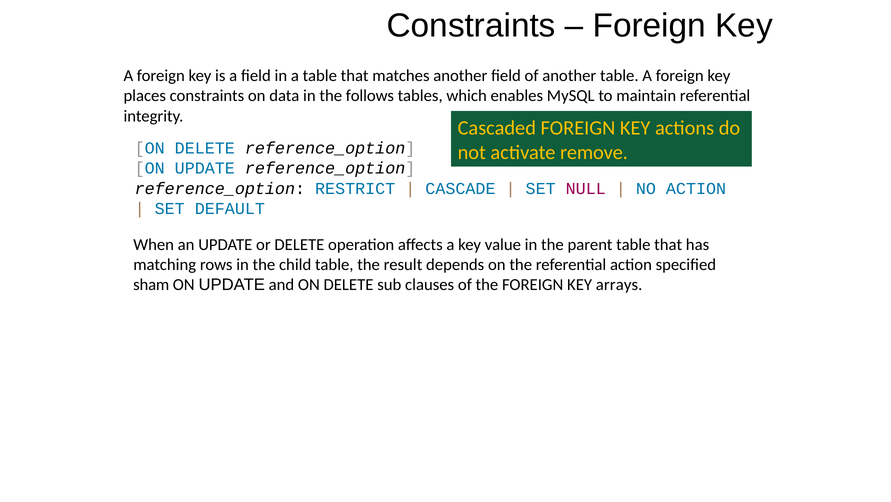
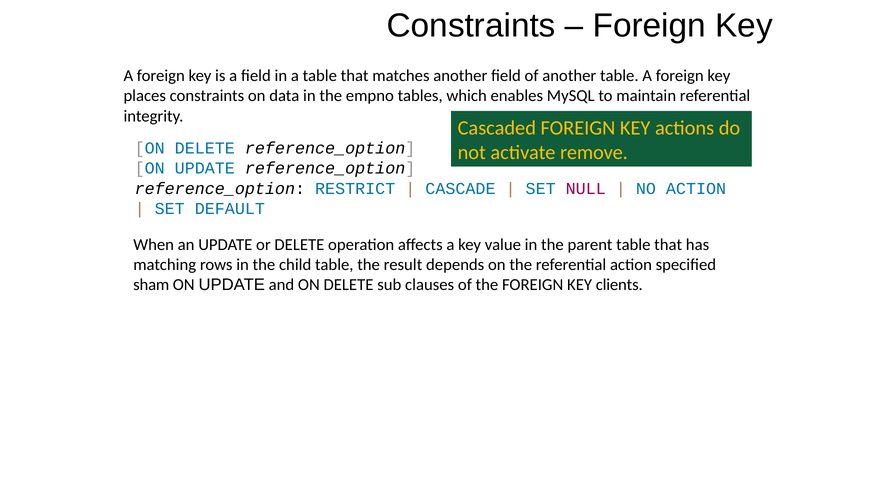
follows: follows -> empno (370, 96)
arrays: arrays -> clients (619, 284)
